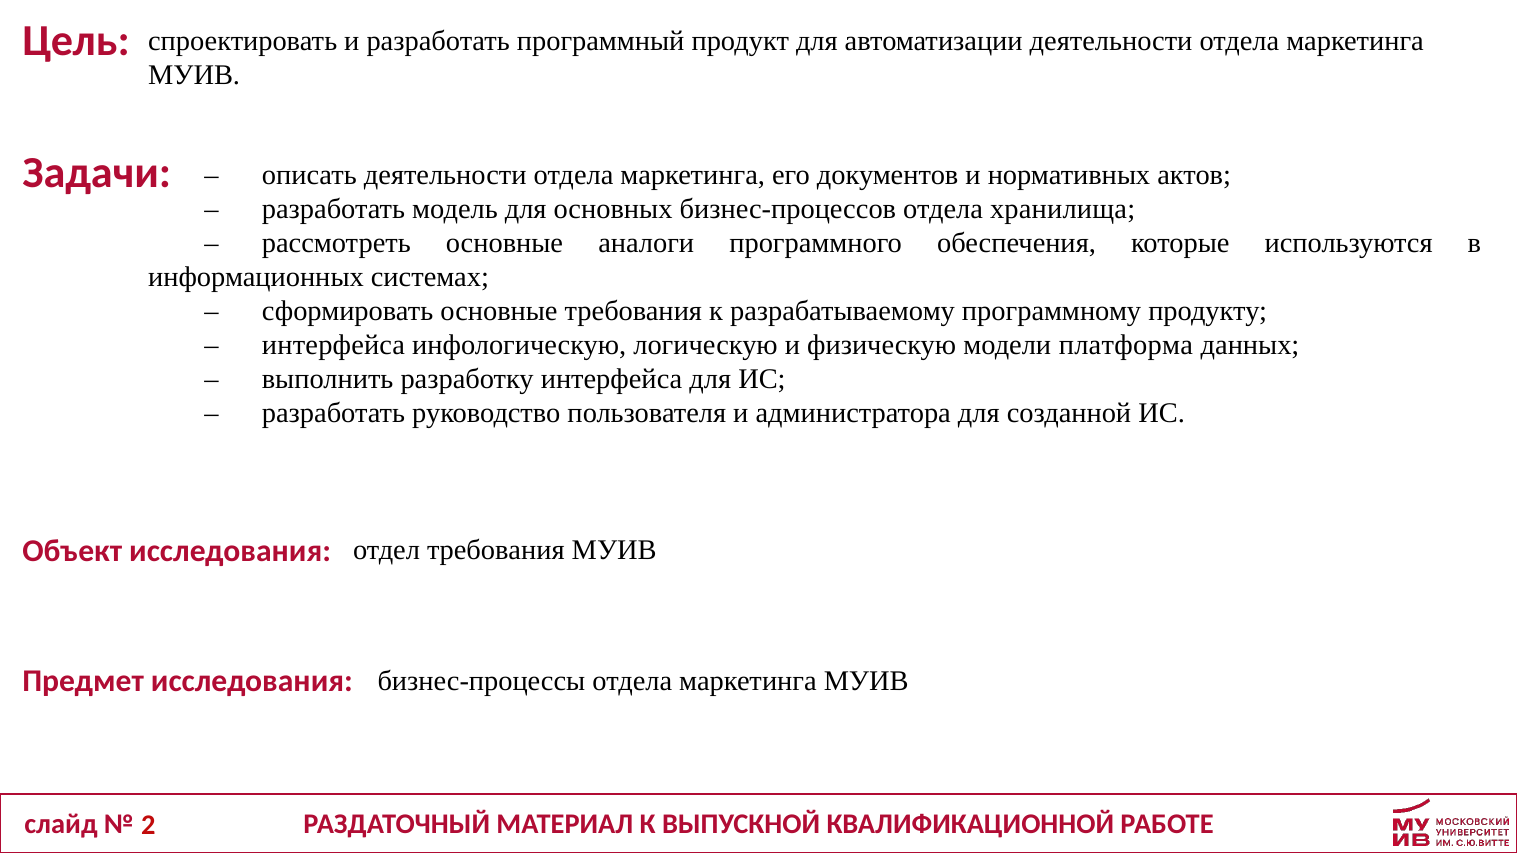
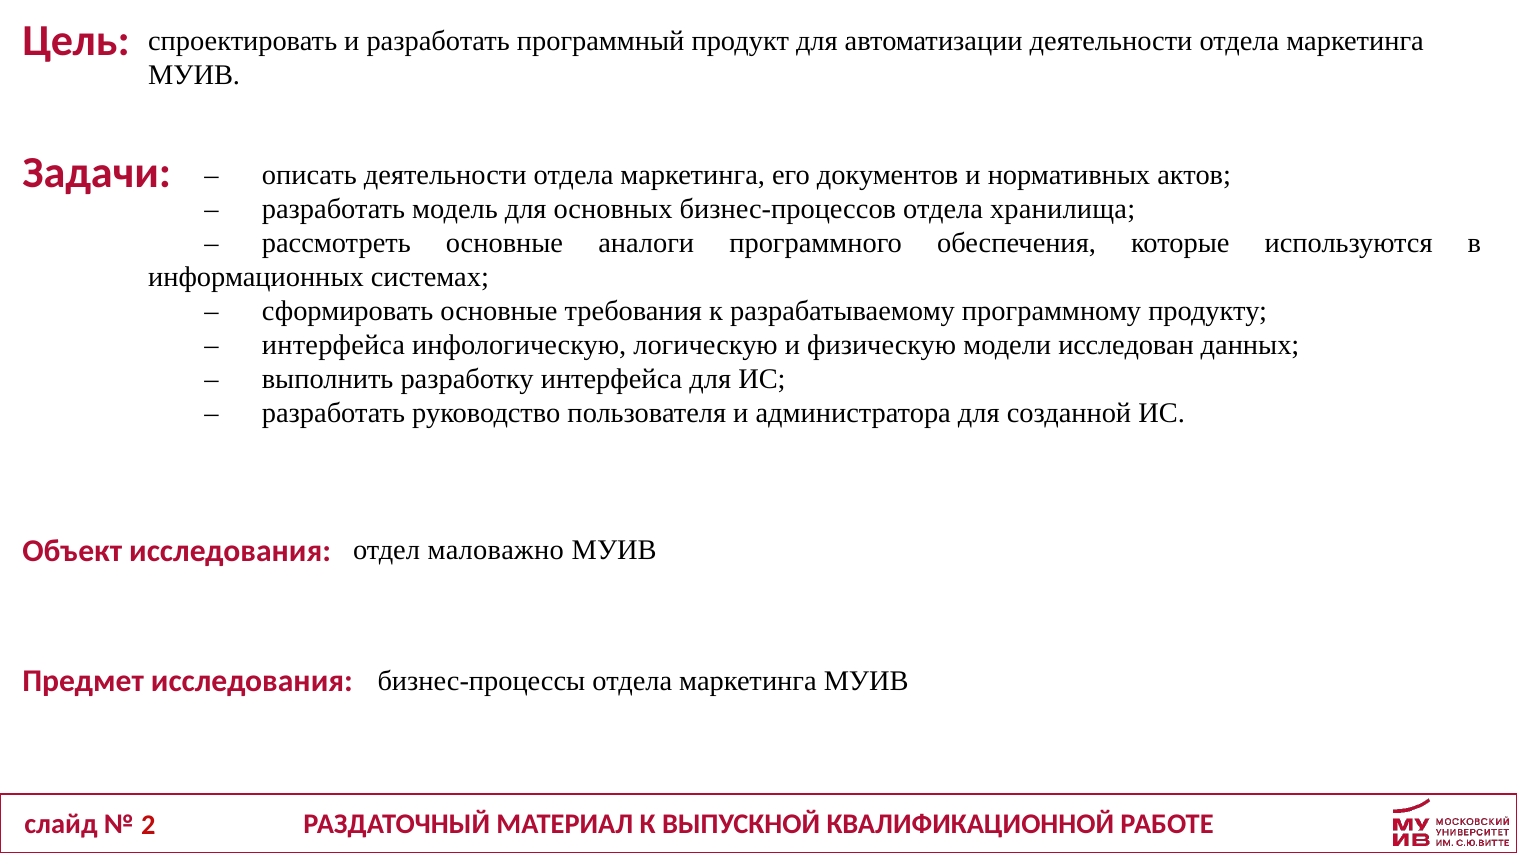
платформа: платформа -> исследован (1126, 345)
отдел требования: требования -> маловажно (496, 551)
